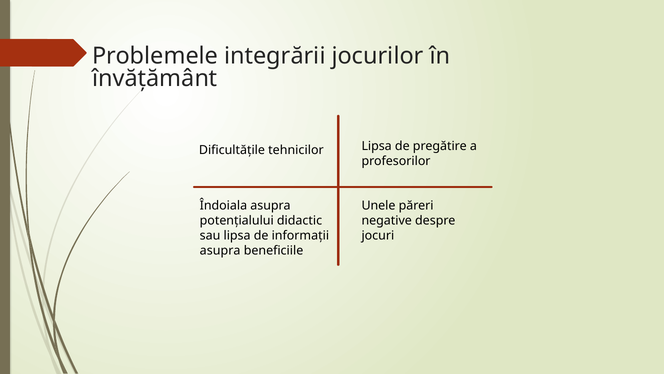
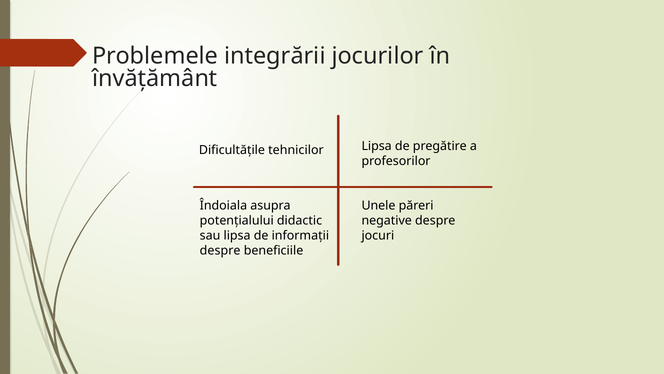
asupra: asupra -> despre (220, 250)
